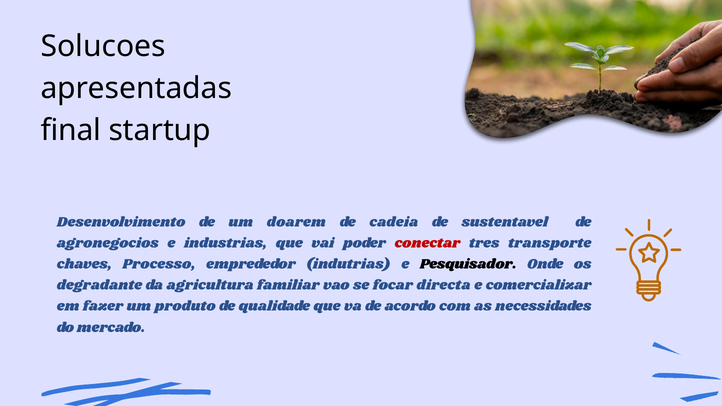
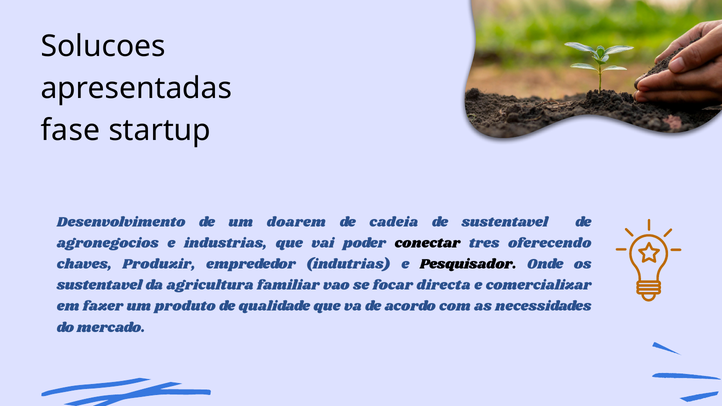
final: final -> fase (71, 130)
conectar colour: red -> black (428, 243)
transporte: transporte -> oferecendo (550, 243)
Processo: Processo -> Produzir (159, 264)
degradante: degradante -> sustentavel (100, 285)
